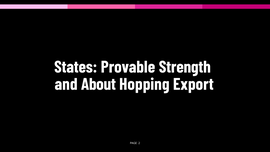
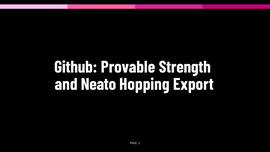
States: States -> Github (76, 67)
About: About -> Neato (99, 84)
